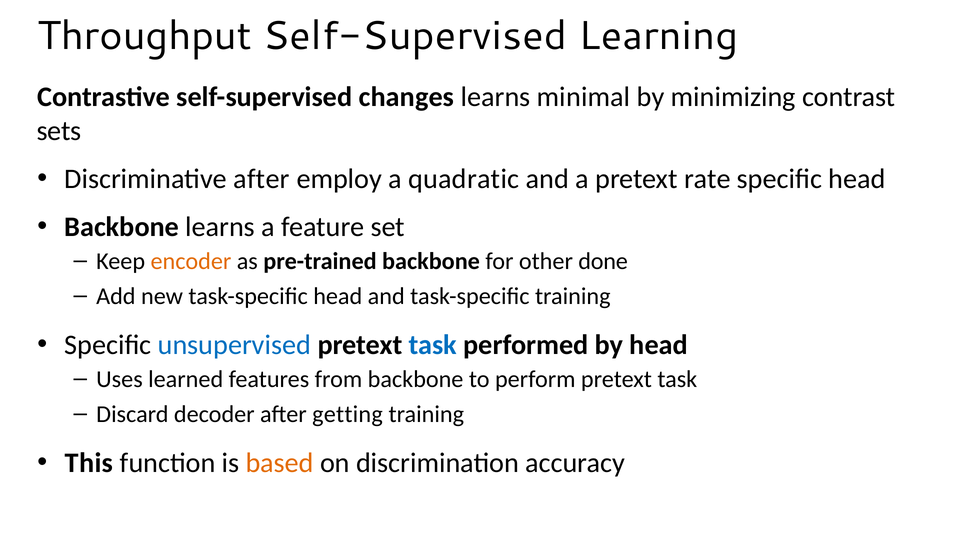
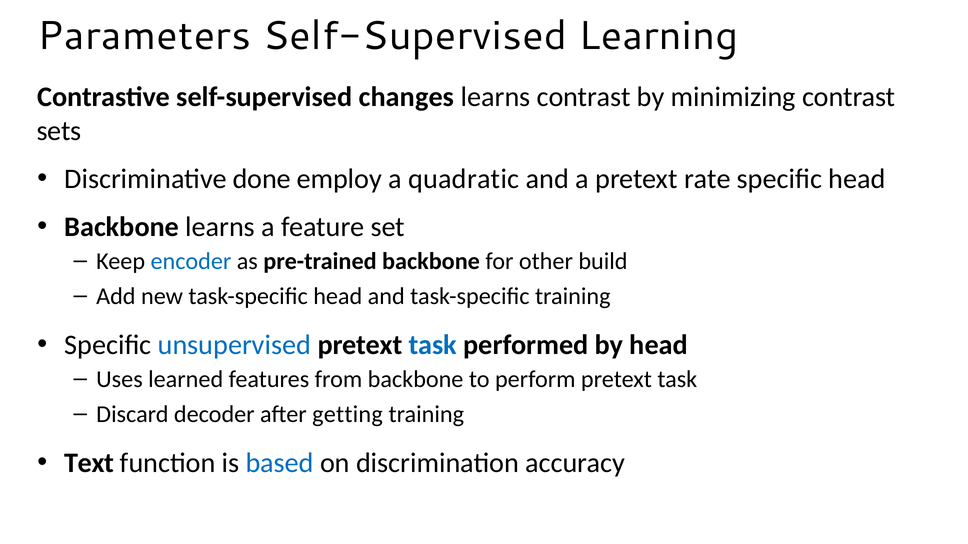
Throughput: Throughput -> Parameters (144, 36)
learns minimal: minimal -> contrast (584, 97)
Discriminative after: after -> done (262, 179)
encoder colour: orange -> blue (191, 261)
done: done -> build (603, 261)
This: This -> Text (89, 464)
based colour: orange -> blue (280, 464)
